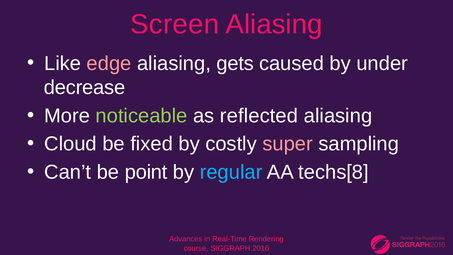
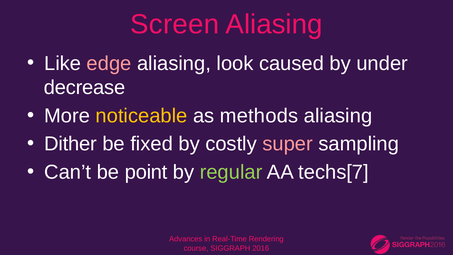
gets: gets -> look (235, 63)
noticeable colour: light green -> yellow (142, 116)
reflected: reflected -> methods (259, 116)
Cloud: Cloud -> Dither (71, 144)
regular colour: light blue -> light green (231, 172)
techs[8: techs[8 -> techs[7 (334, 172)
